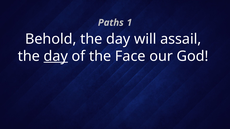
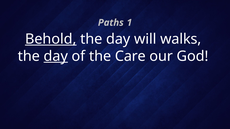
Behold underline: none -> present (51, 39)
assail: assail -> walks (181, 39)
Face: Face -> Care (130, 56)
